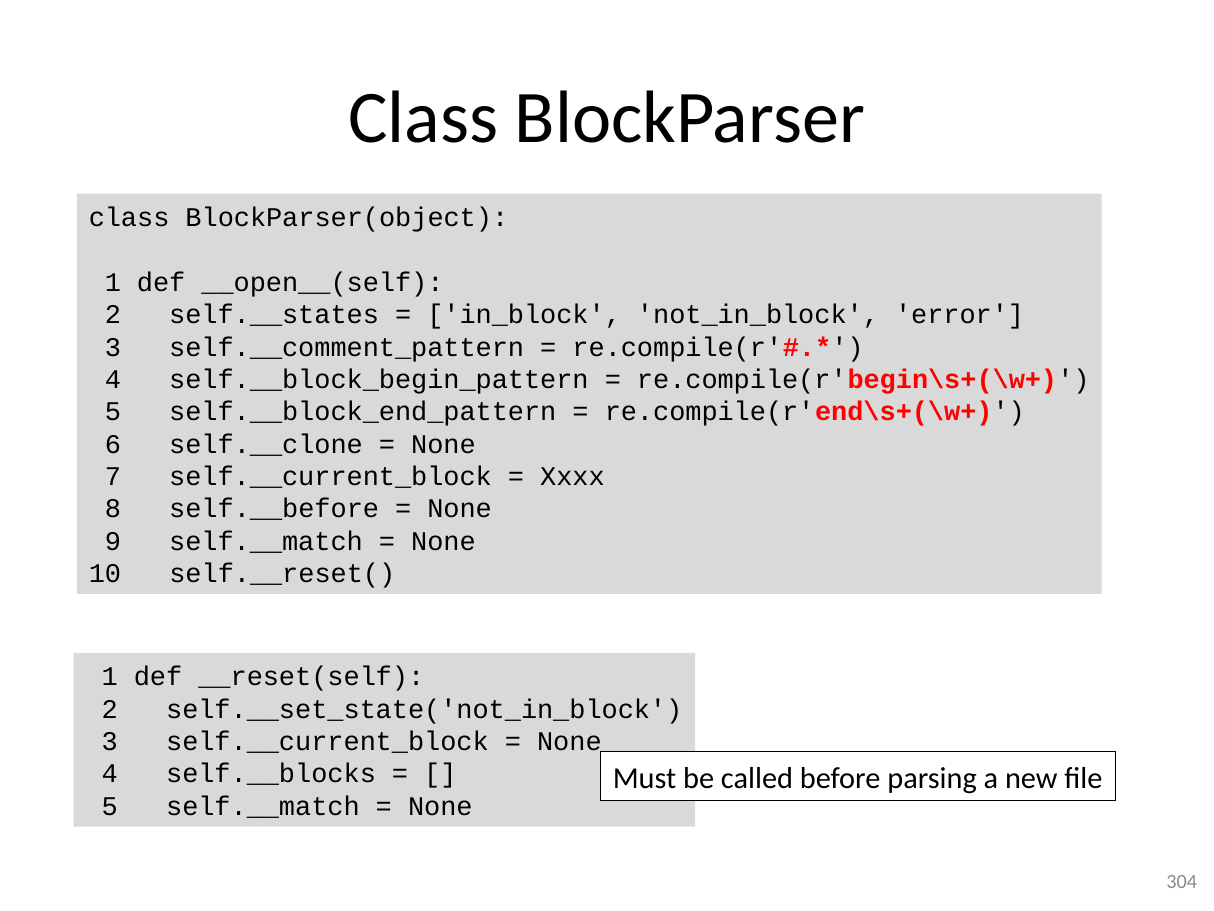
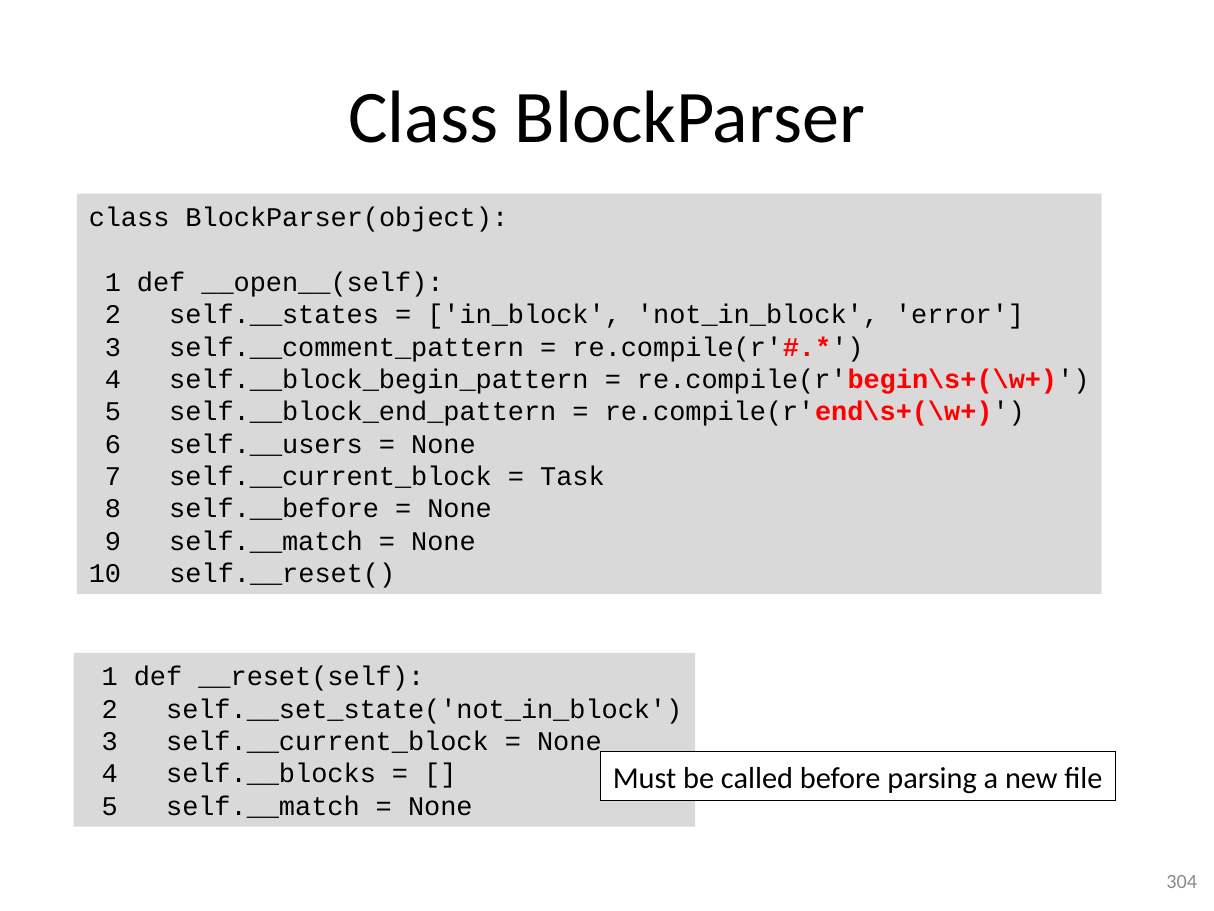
self.__clone: self.__clone -> self.__users (266, 444)
Xxxx: Xxxx -> Task (572, 476)
